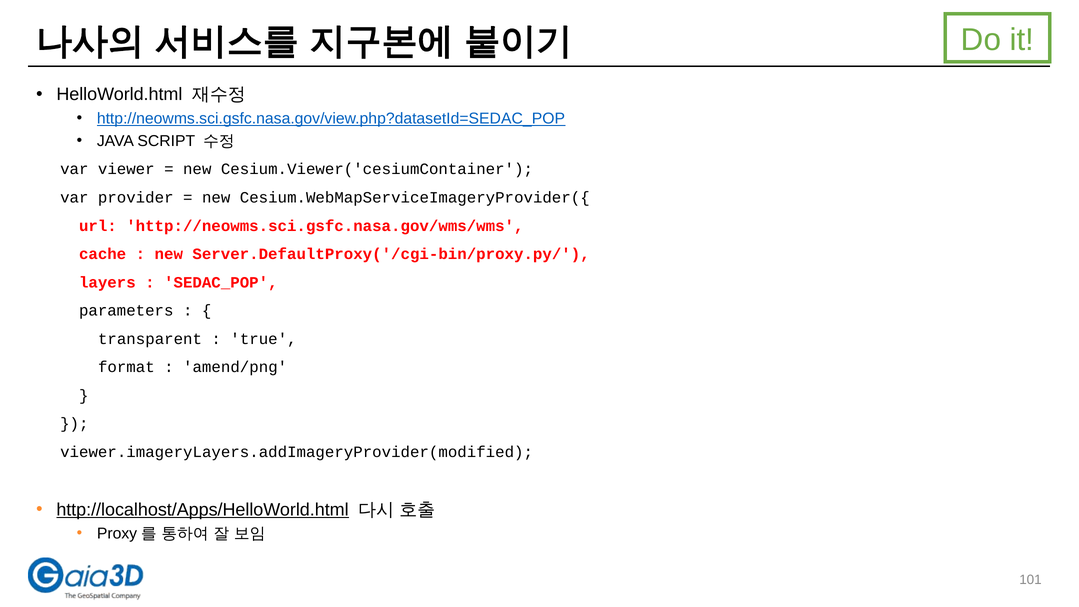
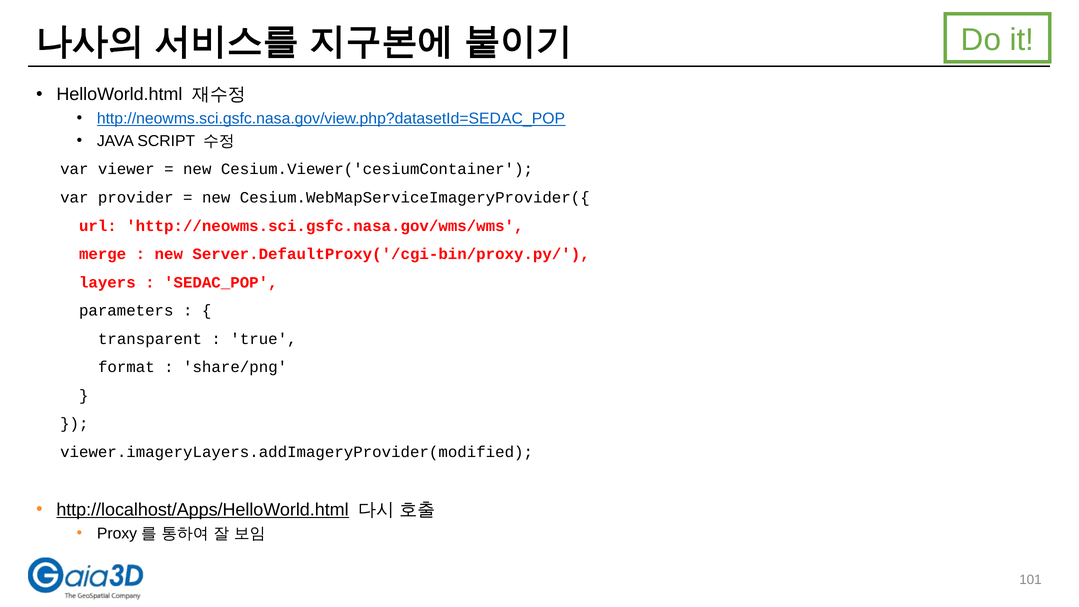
cache: cache -> merge (103, 254)
amend/png: amend/png -> share/png (235, 367)
